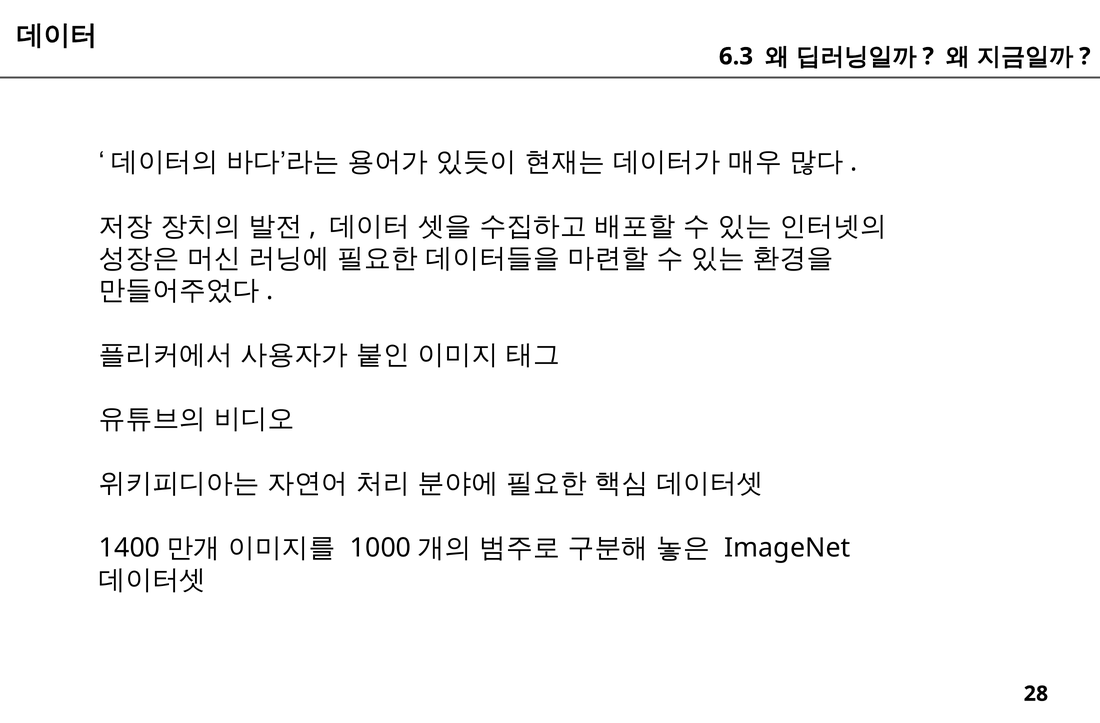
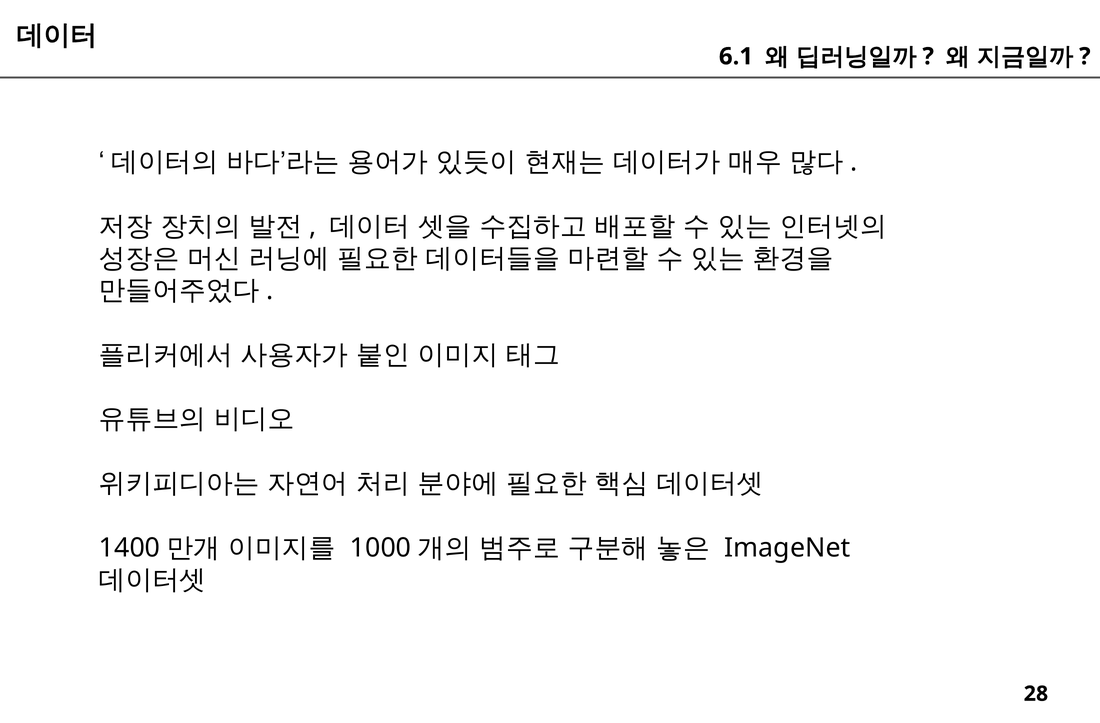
6.3: 6.3 -> 6.1 (736, 56)
